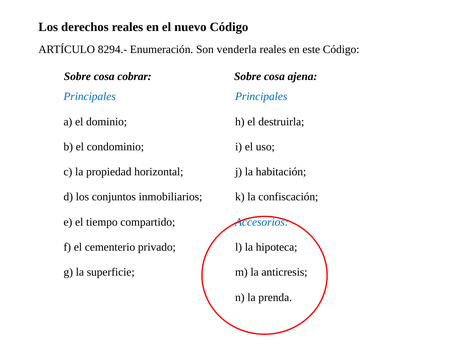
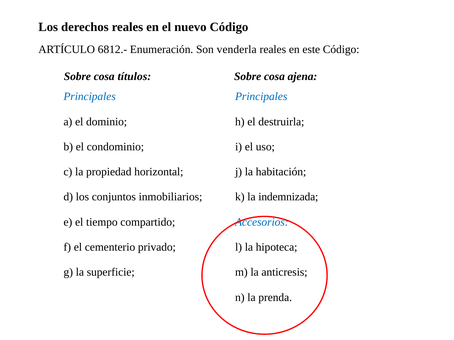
8294.-: 8294.- -> 6812.- (112, 49)
cobrar: cobrar -> títulos (134, 77)
confiscación: confiscación -> indemnizada (288, 197)
